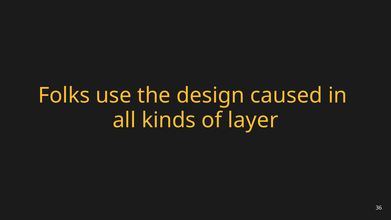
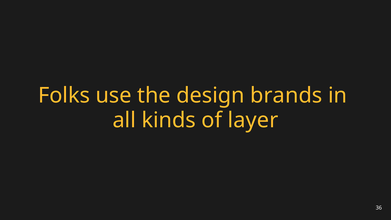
caused: caused -> brands (286, 95)
